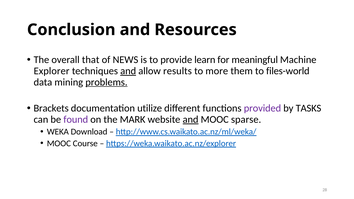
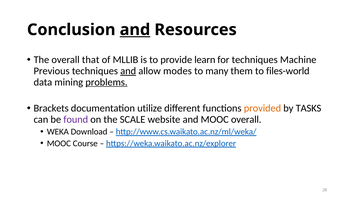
and underline: none -> present (135, 30)
NEWS: NEWS -> MLLIB (125, 60)
for meaningful: meaningful -> techniques (255, 60)
Explorer: Explorer -> Previous (52, 71)
results: results -> modes (177, 71)
more: more -> many (217, 71)
provided colour: purple -> orange (262, 108)
MARK: MARK -> SCALE (133, 120)
and underline: present -> none (191, 120)
MOOC sparse: sparse -> overall (246, 120)
